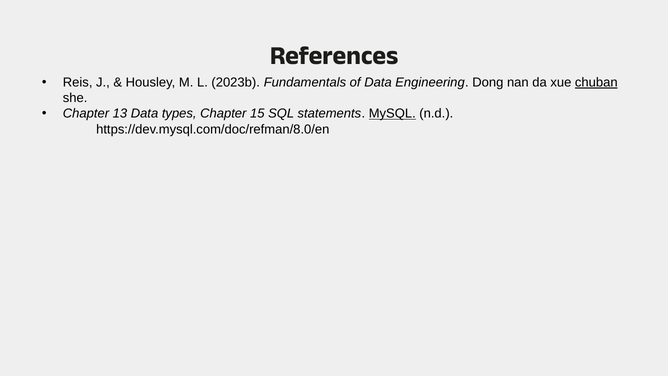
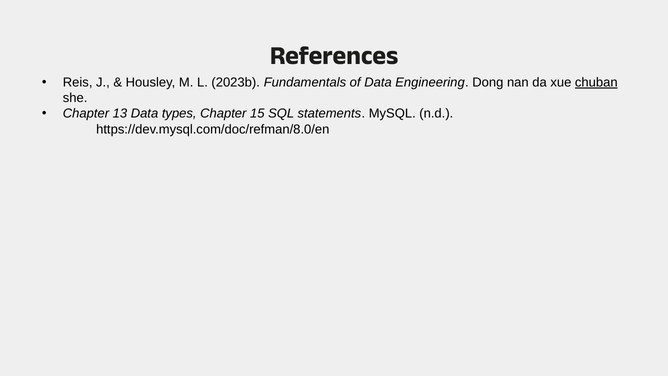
MySQL underline: present -> none (392, 114)
